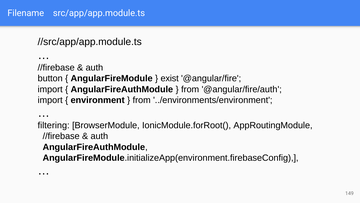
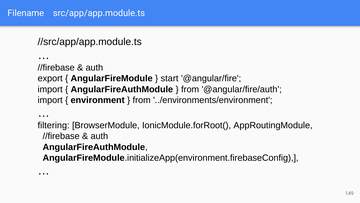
button: button -> export (50, 78)
exist: exist -> start (170, 78)
